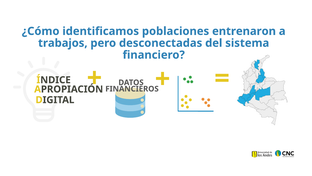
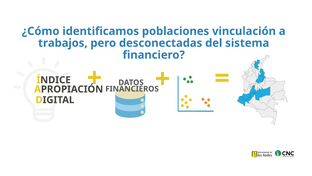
entrenaron: entrenaron -> vinculación (244, 31)
